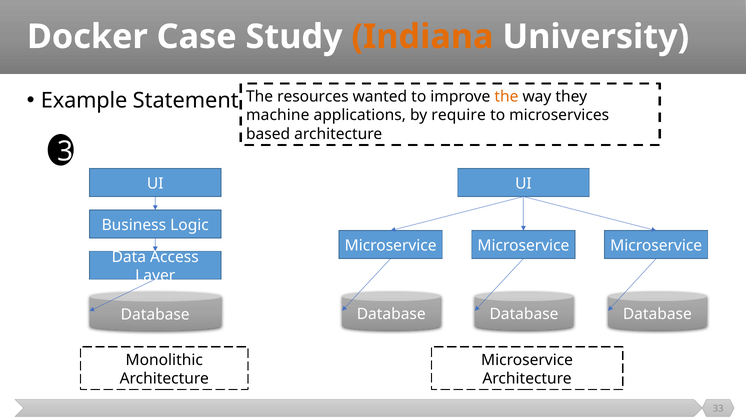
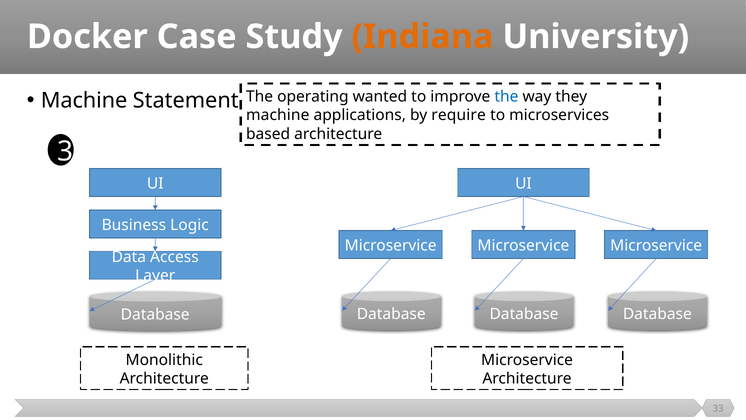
Example: Example -> Machine (84, 101)
resources: resources -> operating (313, 97)
the colour: orange -> blue (506, 97)
